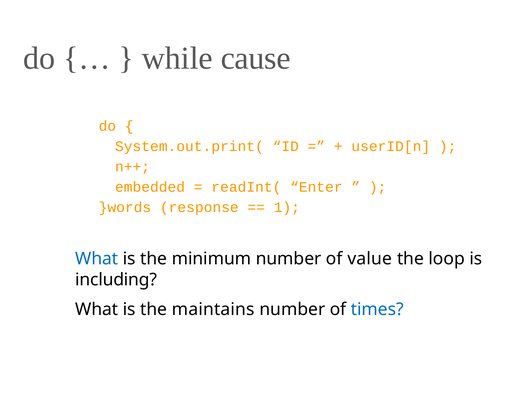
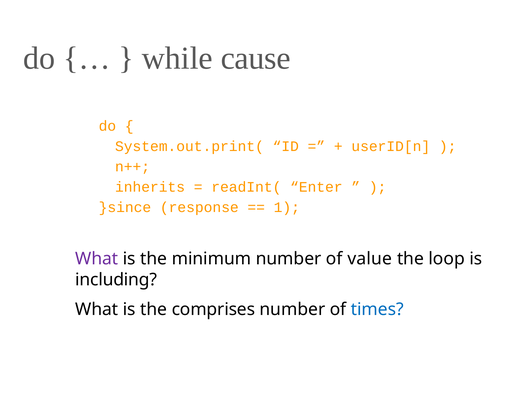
embedded: embedded -> inherits (150, 187)
}words: }words -> }since (125, 207)
What colour: blue -> purple (97, 259)
maintains: maintains -> comprises (213, 310)
